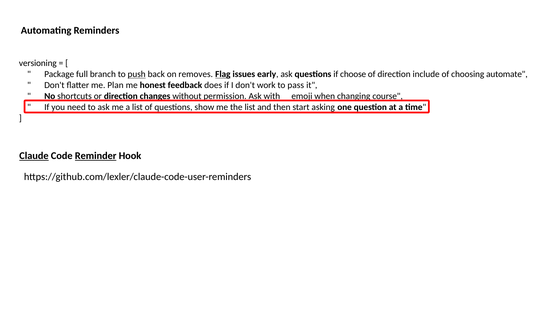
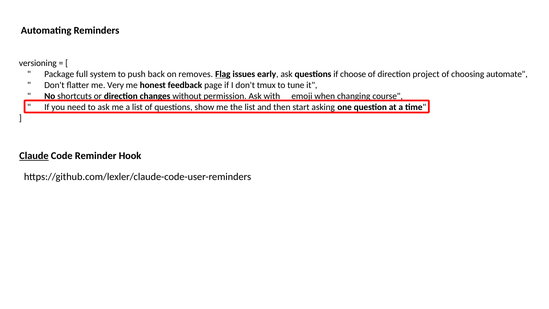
include: include -> project (426, 74)
branch: branch -> system (103, 74)
push underline: present -> none (137, 74)
does: does -> page (213, 85)
work: work -> tmux (266, 85)
pass: pass -> tune (296, 85)
Plan: Plan -> Very (116, 85)
Reminder underline: present -> none (96, 156)
